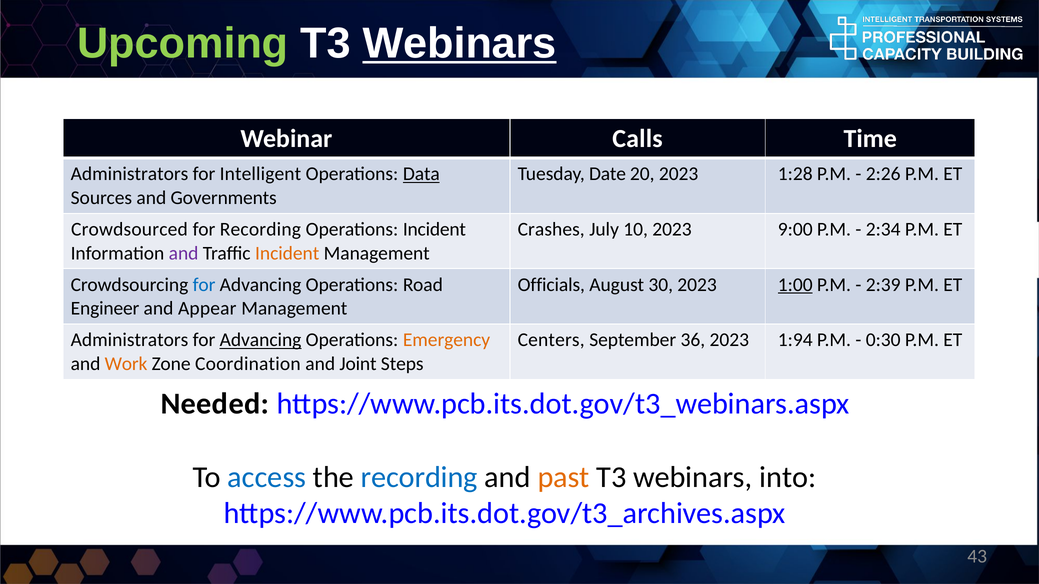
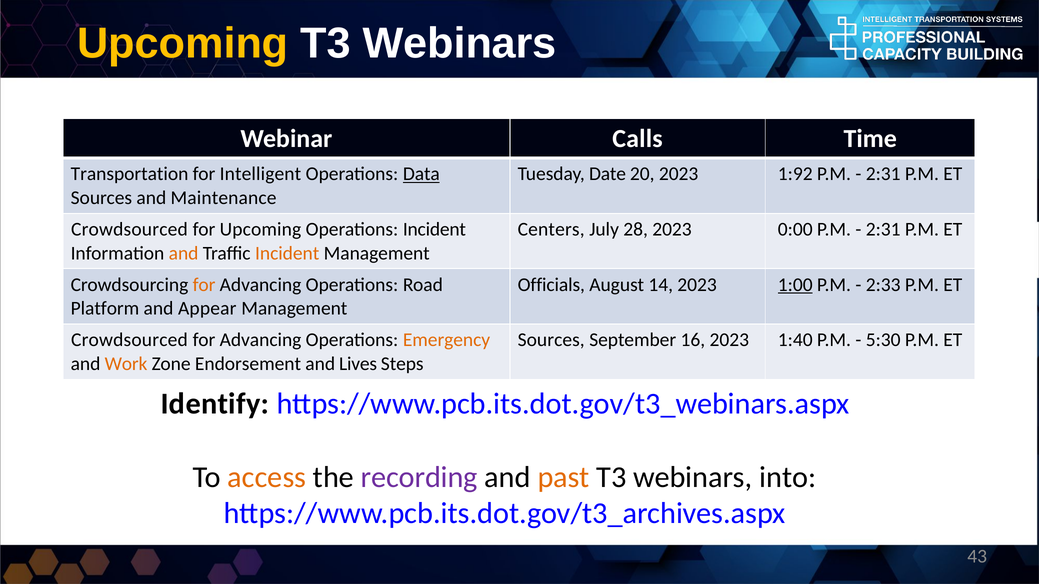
Upcoming colour: light green -> yellow (183, 44)
Webinars underline: present -> none (460, 44)
Administrators: Administrators -> Transportation (130, 174)
1:28: 1:28 -> 1:92 (795, 174)
2:26: 2:26 -> 2:31 (883, 174)
Governments: Governments -> Maintenance (224, 198)
for Recording: Recording -> Upcoming (260, 230)
Crashes: Crashes -> Centers (551, 230)
10: 10 -> 28 (636, 230)
9:00: 9:00 -> 0:00 (795, 230)
2:34: 2:34 -> 2:31 (883, 230)
and colour: purple -> orange (184, 253)
for colour: blue -> orange (204, 285)
30: 30 -> 14 (661, 285)
2:39: 2:39 -> 2:33 (883, 285)
Engineer: Engineer -> Platform (105, 309)
Administrators: Administrators -> Crowdsourced (129, 340)
Advancing underline: present -> none (261, 340)
Centers: Centers -> Sources (551, 340)
36: 36 -> 16 (693, 340)
1:94: 1:94 -> 1:40 (795, 340)
0:30: 0:30 -> 5:30 (883, 340)
Coordination: Coordination -> Endorsement (248, 364)
Joint: Joint -> Lives (358, 364)
Needed: Needed -> Identify (215, 404)
access colour: blue -> orange (267, 477)
recording colour: blue -> purple (419, 477)
